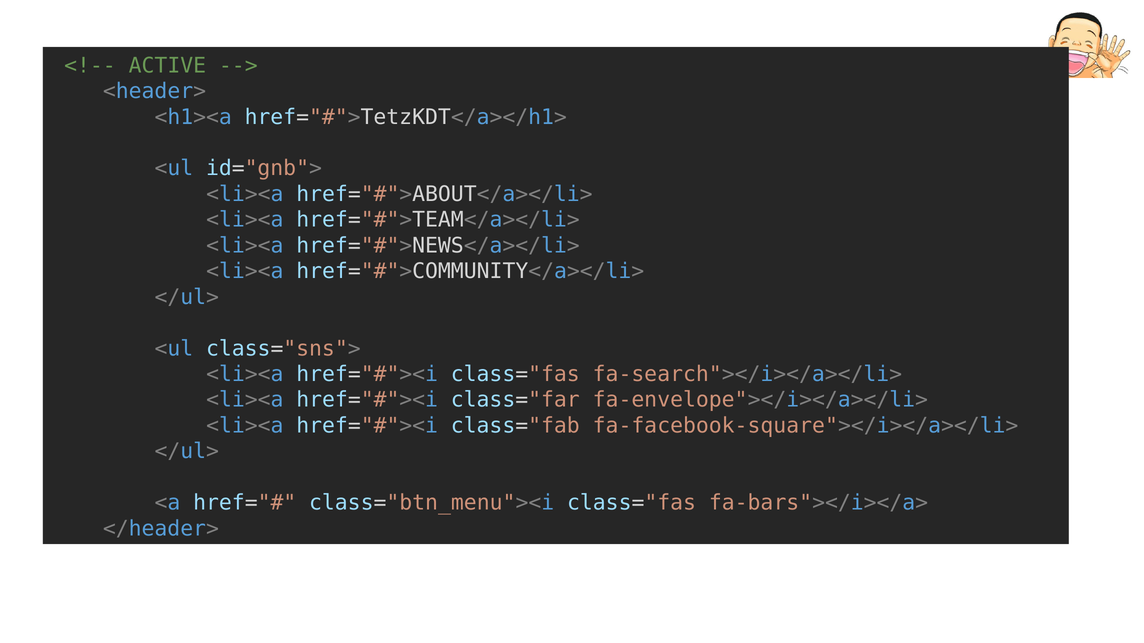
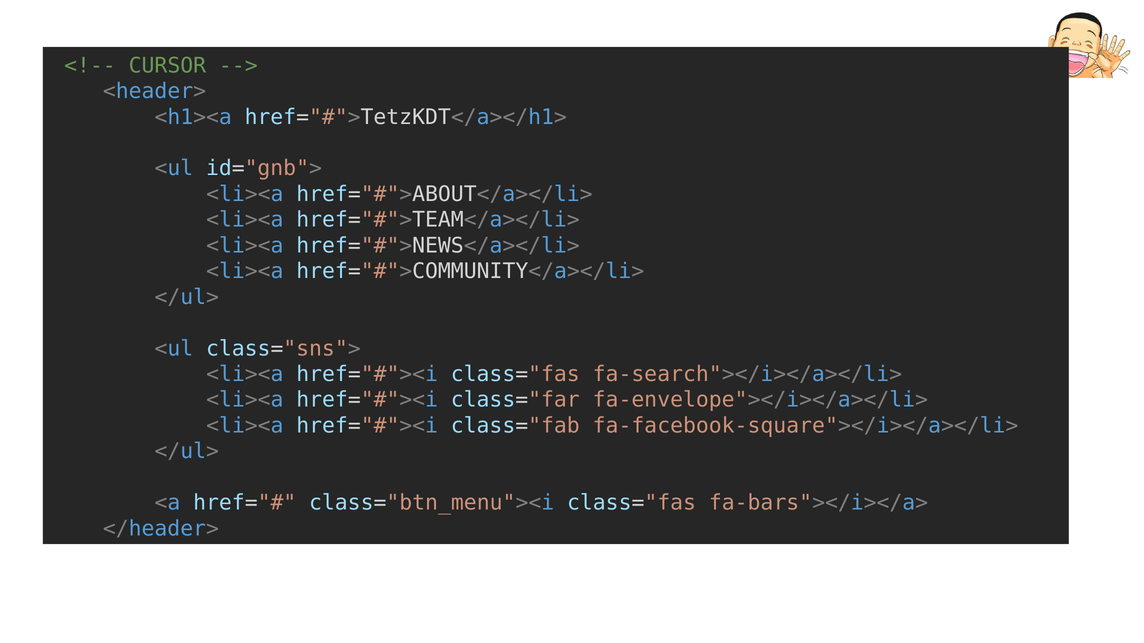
ACTIVE: ACTIVE -> CURSOR (167, 66)
